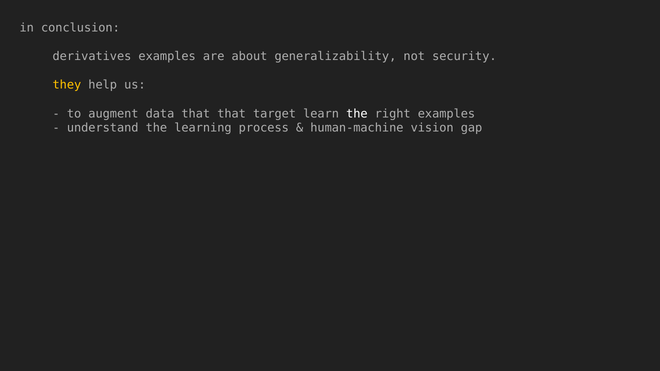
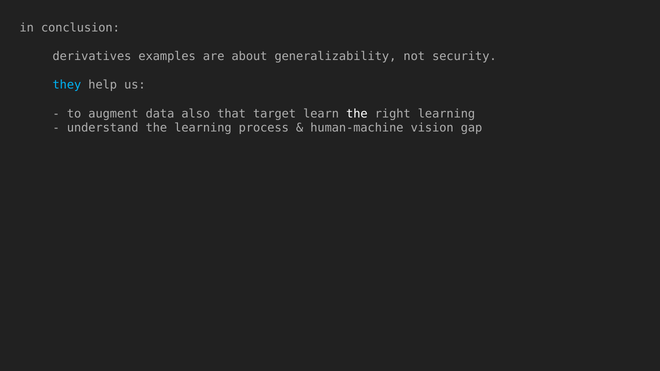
they colour: yellow -> light blue (67, 85)
data that: that -> also (196, 114)
right examples: examples -> learning (446, 114)
